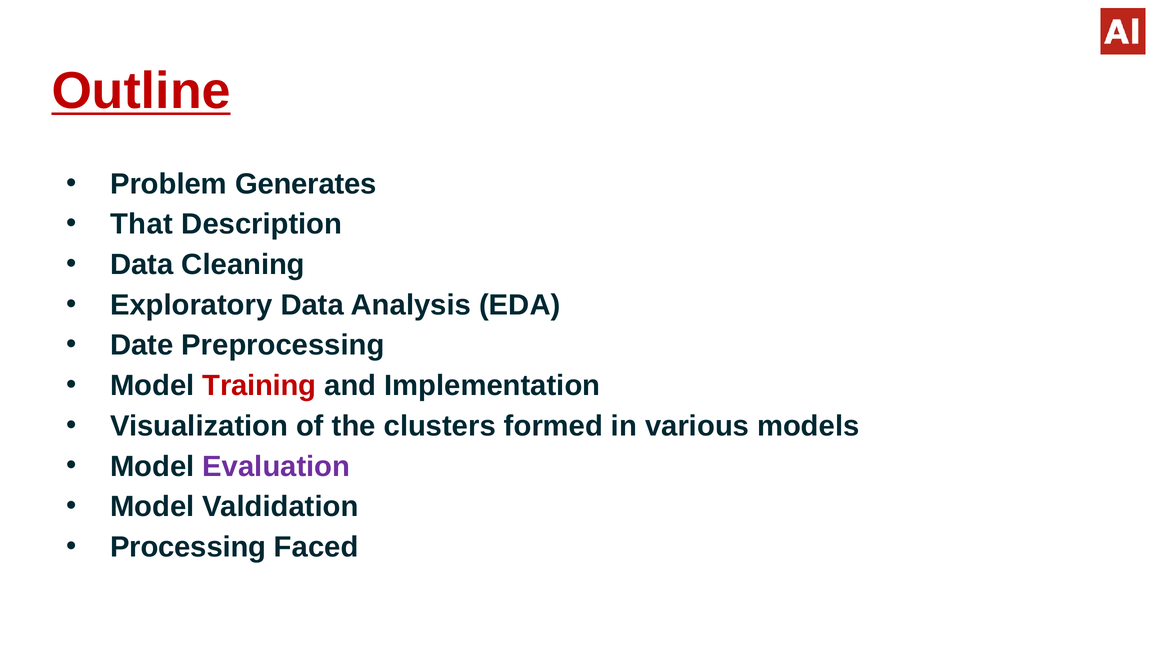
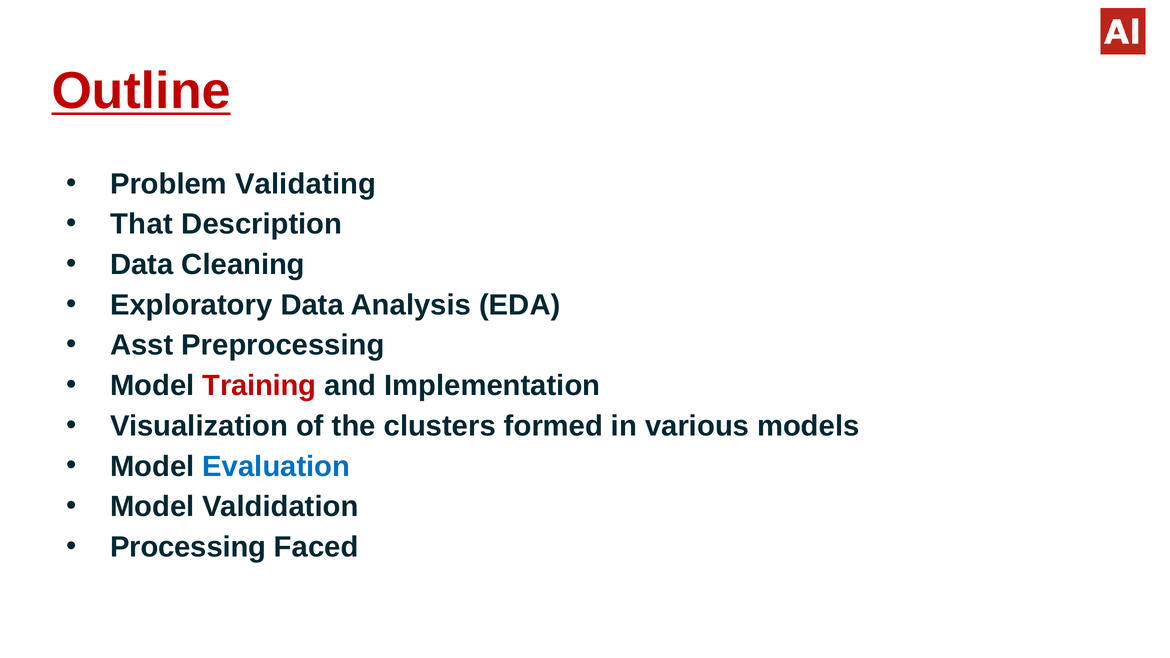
Generates: Generates -> Validating (306, 184)
Date: Date -> Asst (142, 345)
Evaluation colour: purple -> blue (276, 466)
